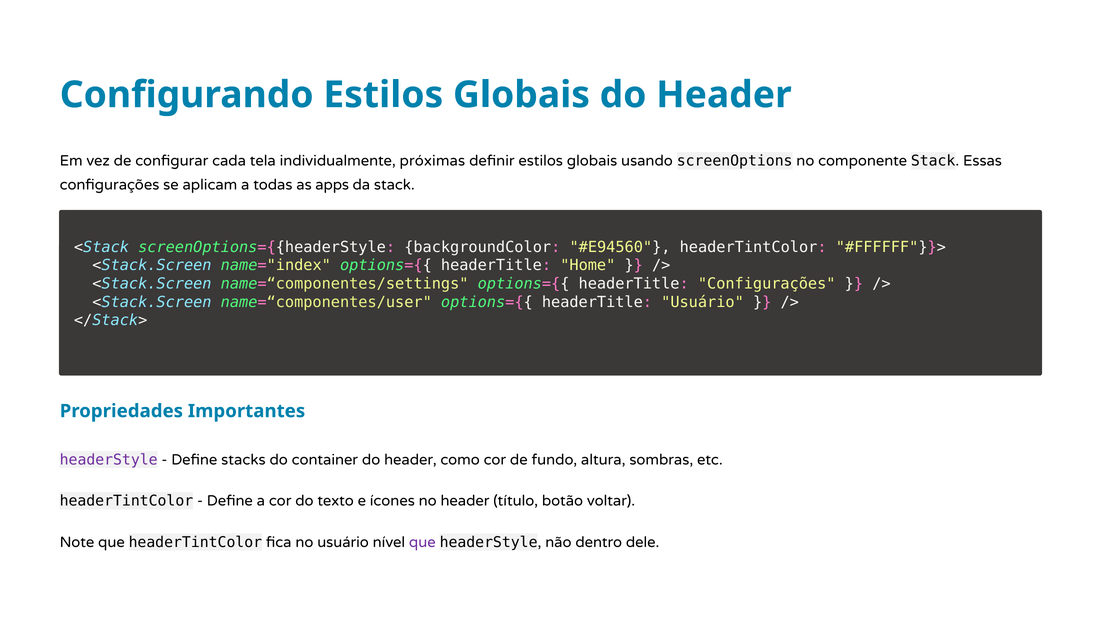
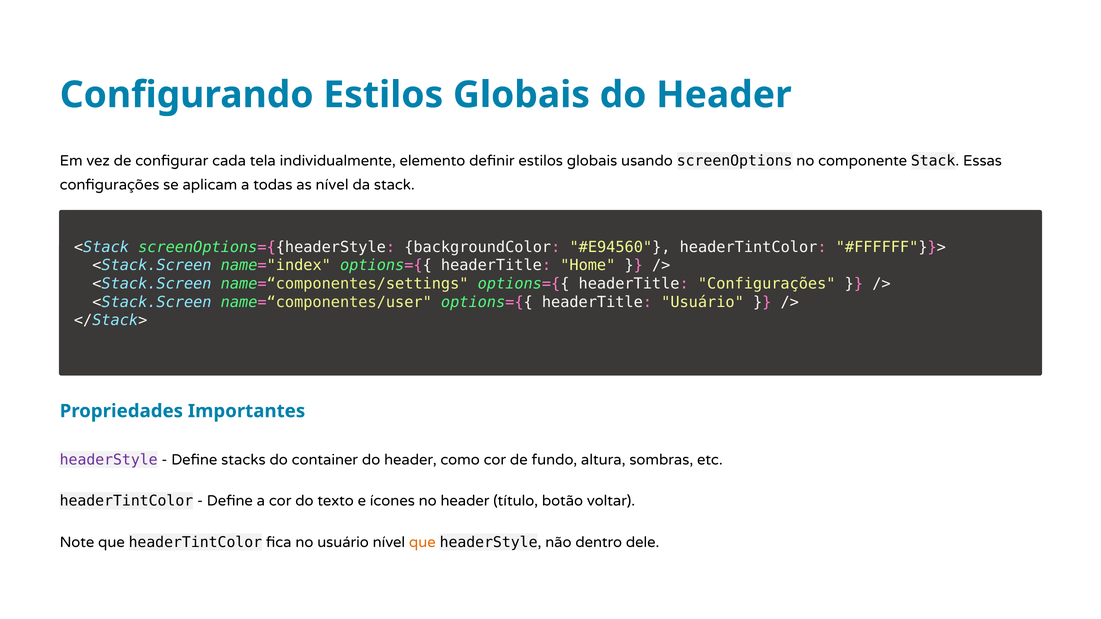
próximas: próximas -> elemento (432, 161)
as apps: apps -> nível (332, 185)
que colour: purple -> orange (422, 543)
